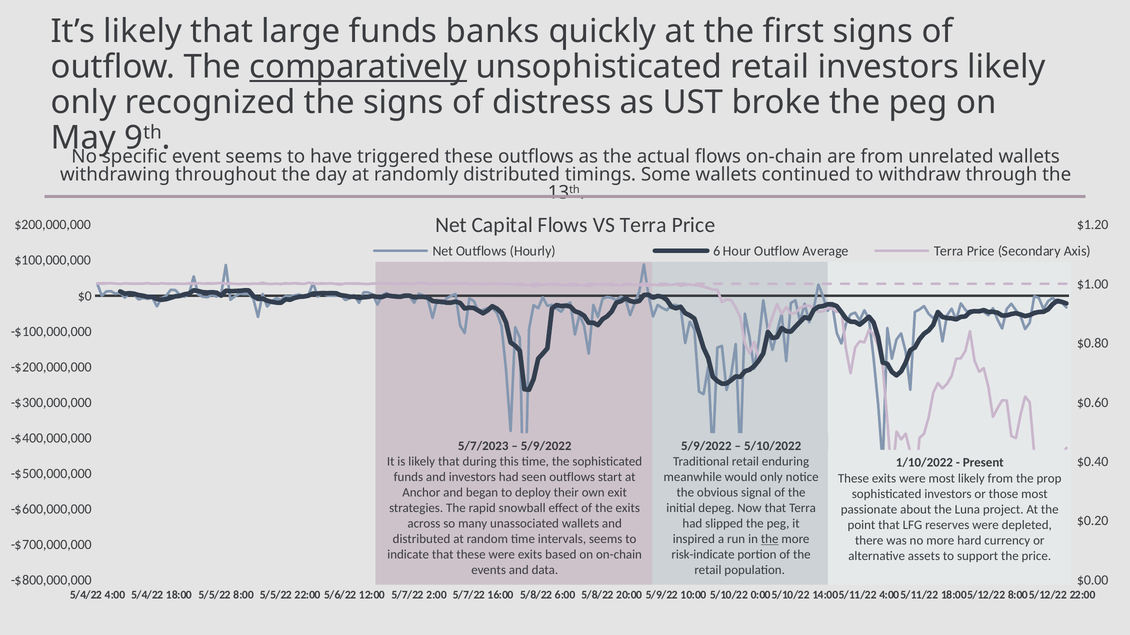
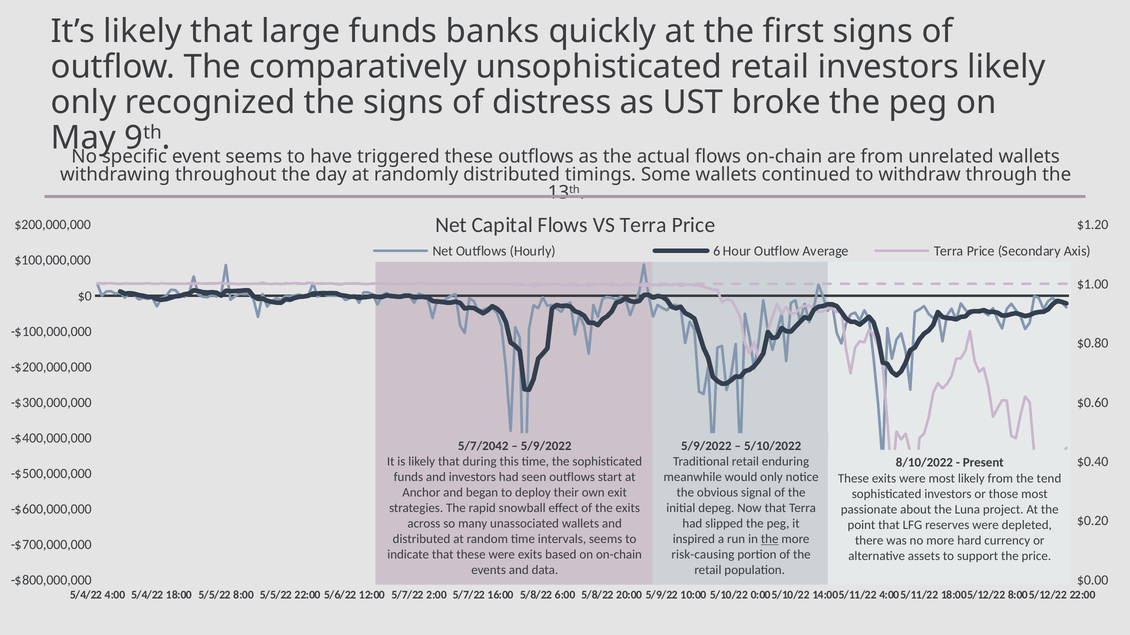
comparatively underline: present -> none (358, 67)
5/7/2023: 5/7/2023 -> 5/7/2042 (483, 446)
1/10/2022: 1/10/2022 -> 8/10/2022 (924, 463)
prop: prop -> tend (1049, 479)
risk-indicate: risk-indicate -> risk-causing (703, 555)
